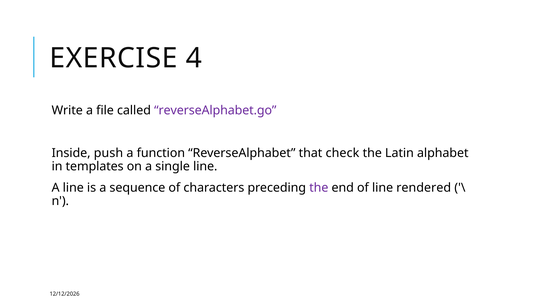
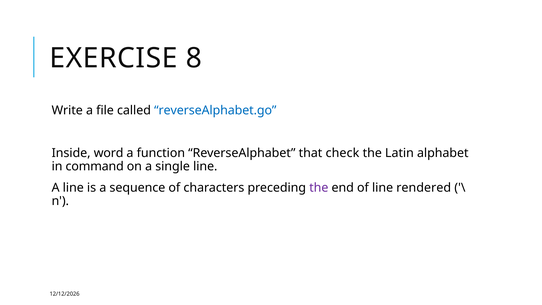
4: 4 -> 8 (194, 58)
reverseAlphabet.go colour: purple -> blue (215, 110)
push: push -> word (109, 153)
templates: templates -> command (95, 166)
